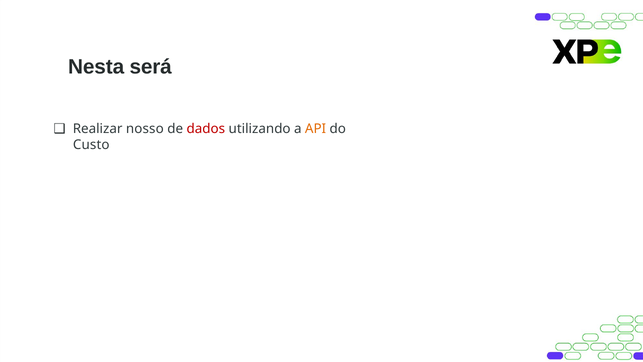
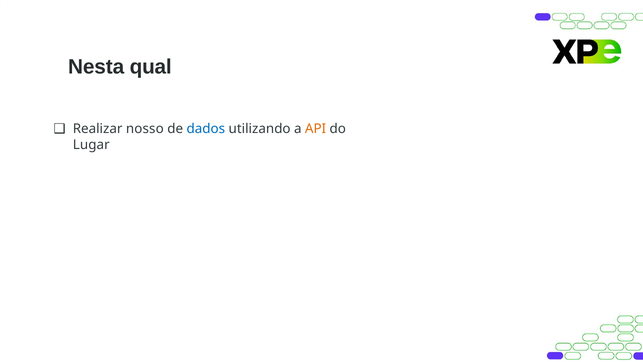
será: será -> qual (151, 67)
dados colour: red -> blue (206, 129)
Custo: Custo -> Lugar (91, 145)
